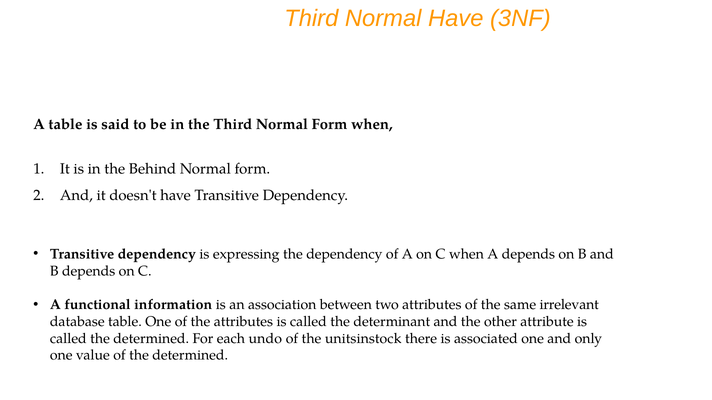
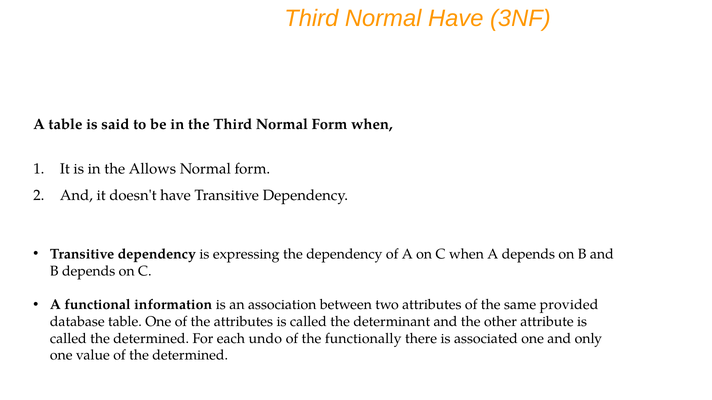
Behind: Behind -> Allows (152, 169)
irrelevant: irrelevant -> provided (569, 305)
unitsinstock: unitsinstock -> functionally (363, 339)
